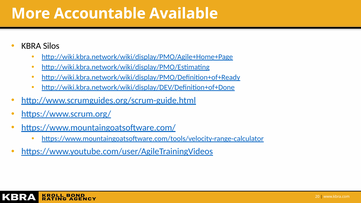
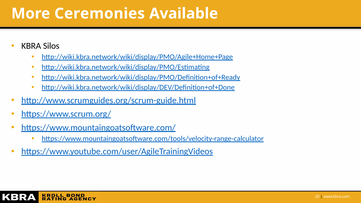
Accountable: Accountable -> Ceremonies (100, 14)
